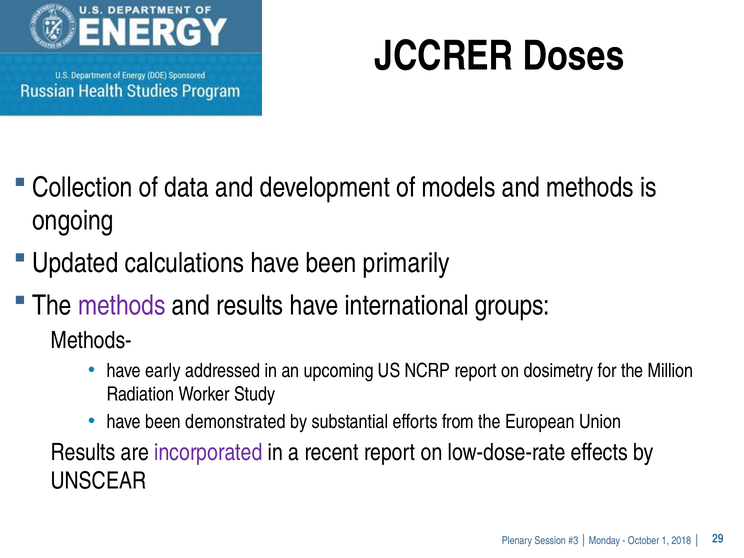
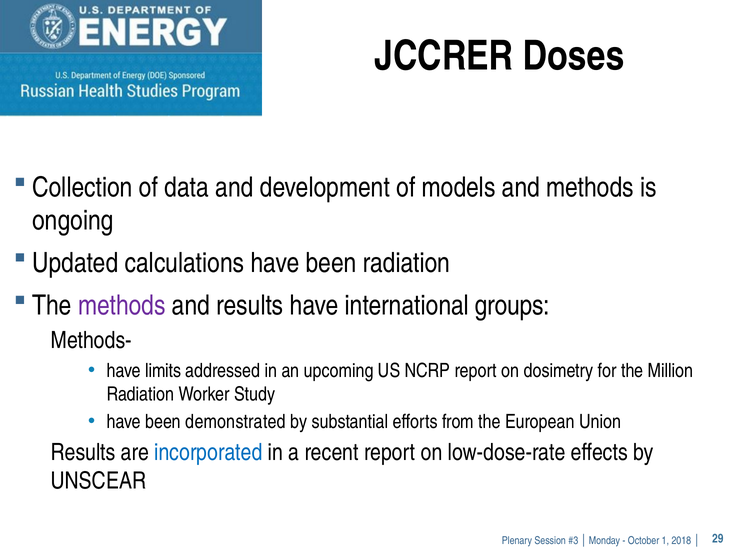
been primarily: primarily -> radiation (406, 263)
early: early -> limits (163, 371)
incorporated colour: purple -> blue (208, 453)
